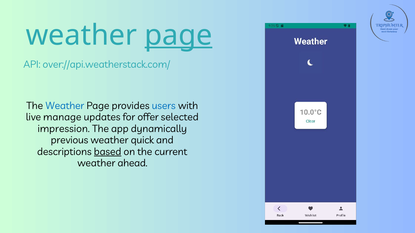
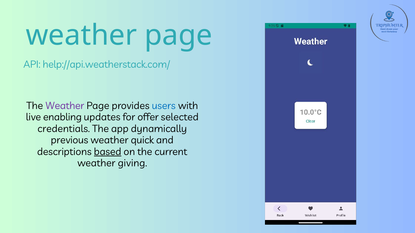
page underline: present -> none (178, 35)
over://api.weatherstack.com/: over://api.weatherstack.com/ -> help://api.weatherstack.com/ (106, 65)
Weather colour: blue -> purple (65, 106)
manage: manage -> enabling (62, 118)
impression: impression -> credentials (64, 129)
ahead: ahead -> giving (132, 163)
